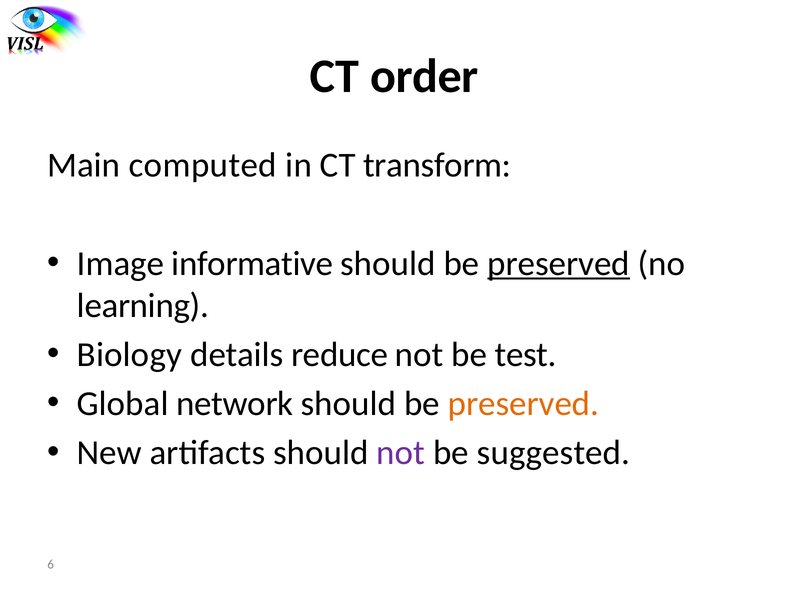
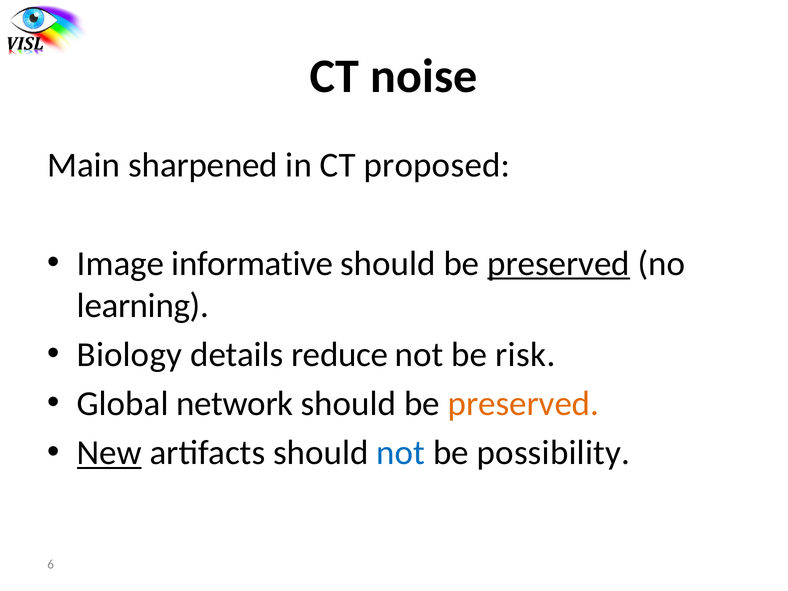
order: order -> noise (424, 76)
computed: computed -> sharpened (203, 165)
transform: transform -> proposed (437, 165)
test: test -> risk (525, 355)
New underline: none -> present (109, 453)
not colour: purple -> blue (401, 453)
suggested: suggested -> possibility (553, 453)
